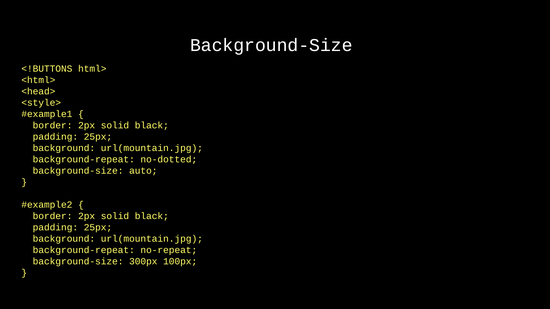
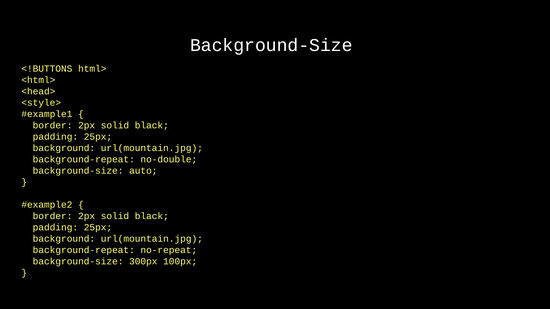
no-dotted: no-dotted -> no-double (169, 160)
